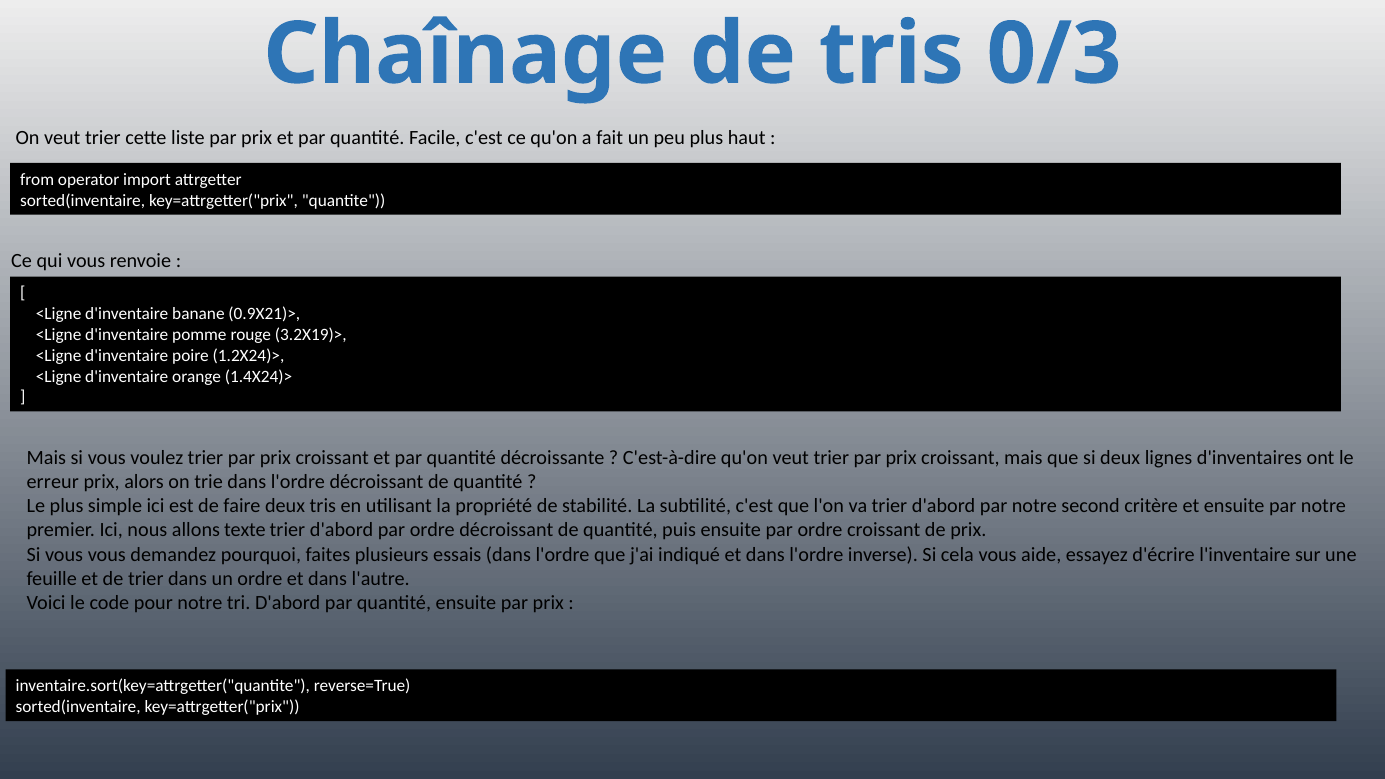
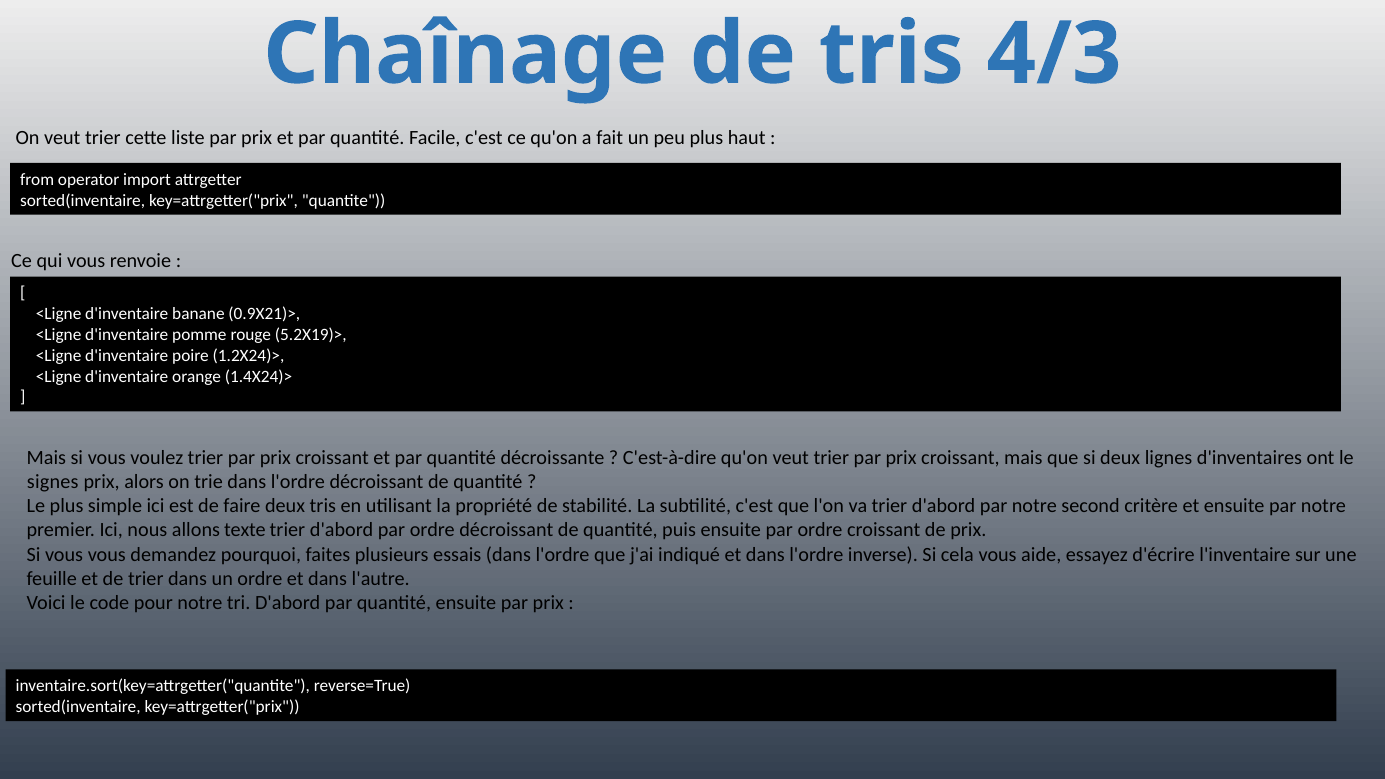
0/3: 0/3 -> 4/3 (1054, 54)
3.2X19)>: 3.2X19)> -> 5.2X19)> (311, 335)
erreur: erreur -> signes (53, 482)
